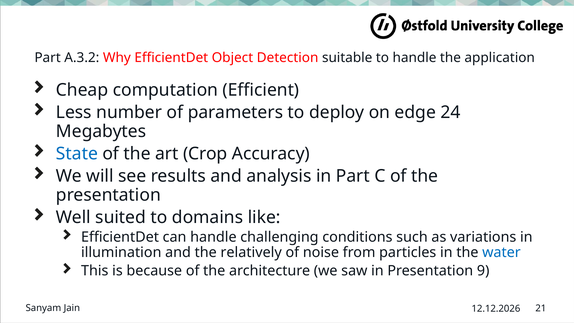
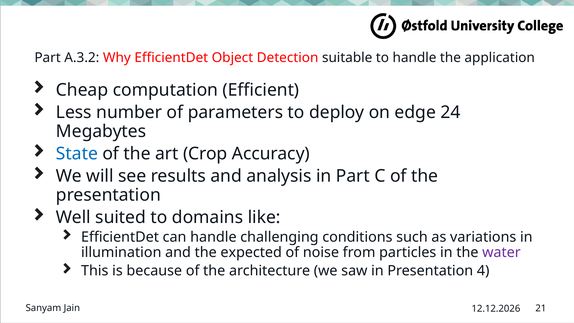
relatively: relatively -> expected (251, 252)
water colour: blue -> purple (501, 252)
9: 9 -> 4 (483, 271)
